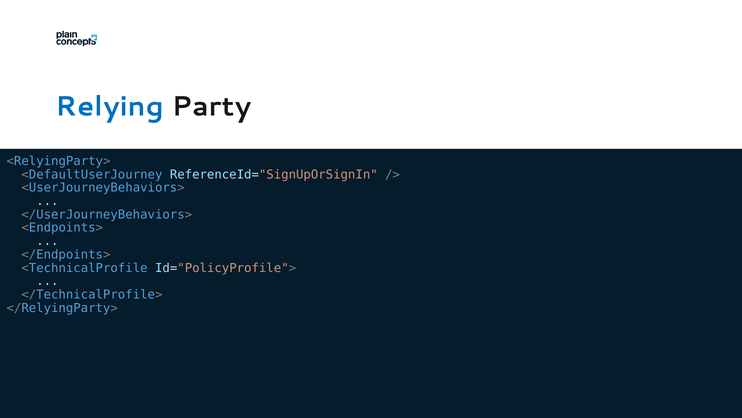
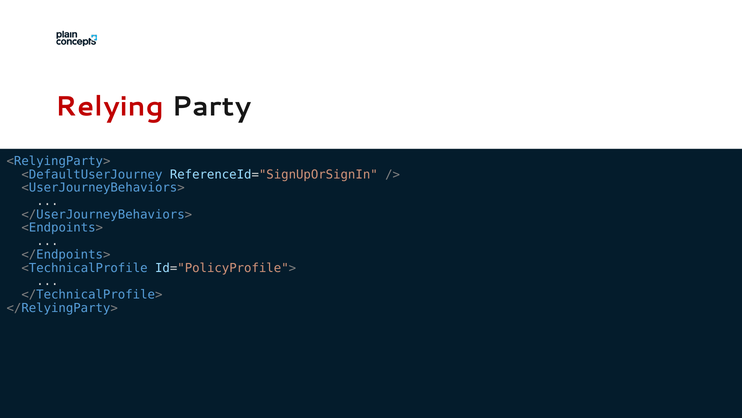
Relying colour: blue -> red (110, 107)
